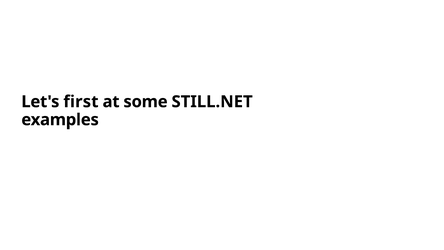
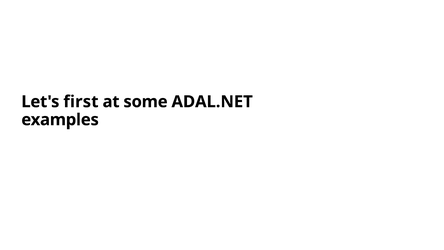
STILL.NET: STILL.NET -> ADAL.NET (212, 102)
